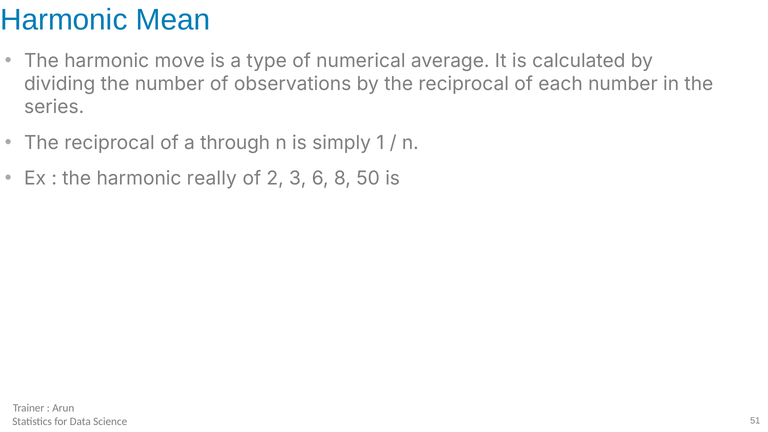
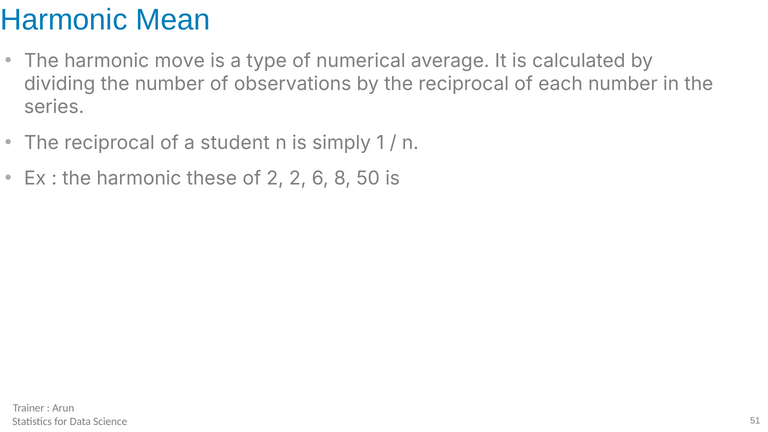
through: through -> student (235, 143)
really: really -> these (212, 179)
2 3: 3 -> 2 (298, 179)
